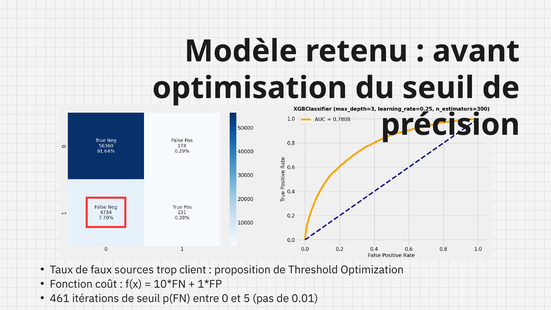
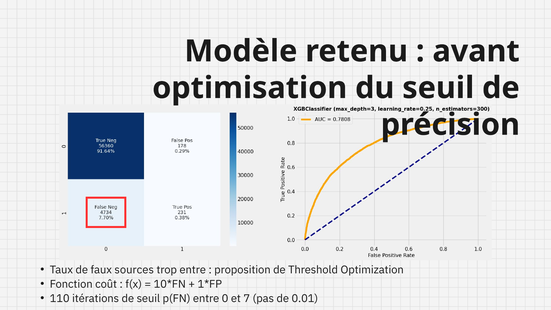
trop client: client -> entre (193, 270)
461: 461 -> 110 (60, 298)
5: 5 -> 7 (247, 298)
